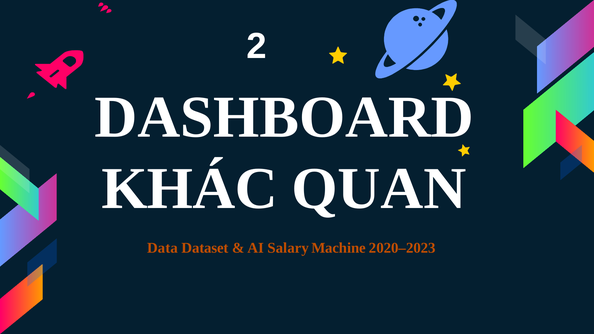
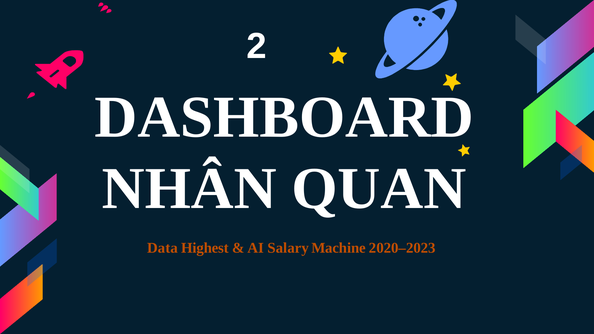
KHÁC: KHÁC -> NHÂN (189, 189)
Dataset: Dataset -> Highest (205, 248)
